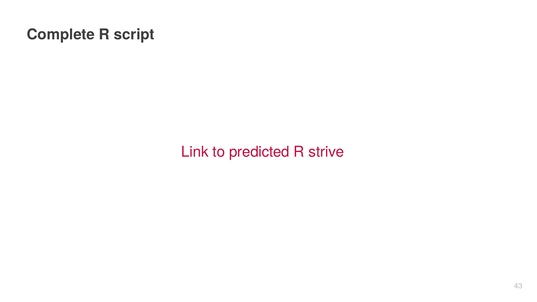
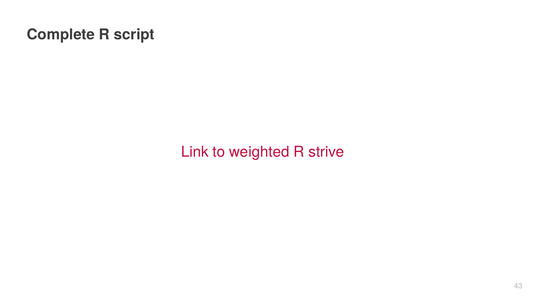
predicted: predicted -> weighted (259, 152)
